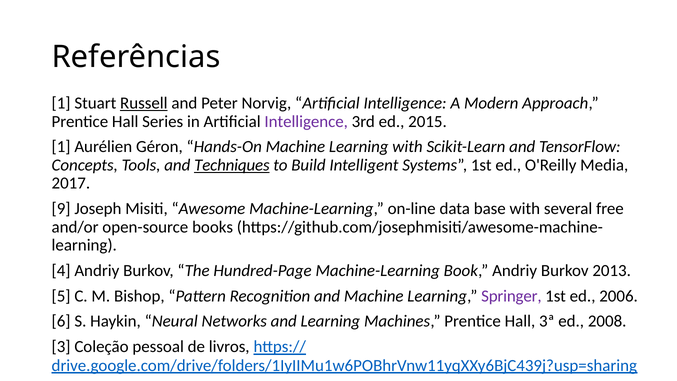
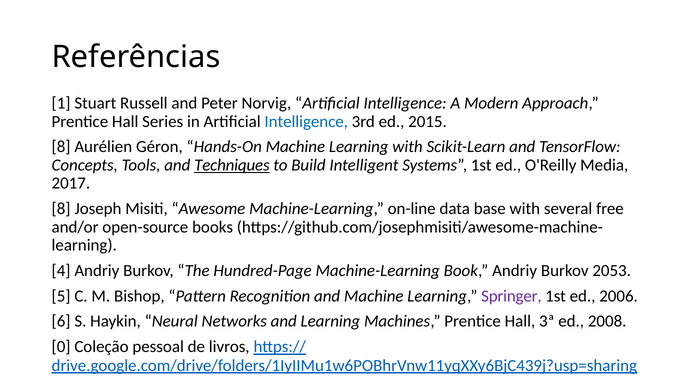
Russell underline: present -> none (144, 103)
Intelligence colour: purple -> blue (306, 121)
1: 1 -> 8 (61, 147)
9: 9 -> 8 (61, 209)
2013: 2013 -> 2053 (612, 270)
3: 3 -> 0 (61, 347)
